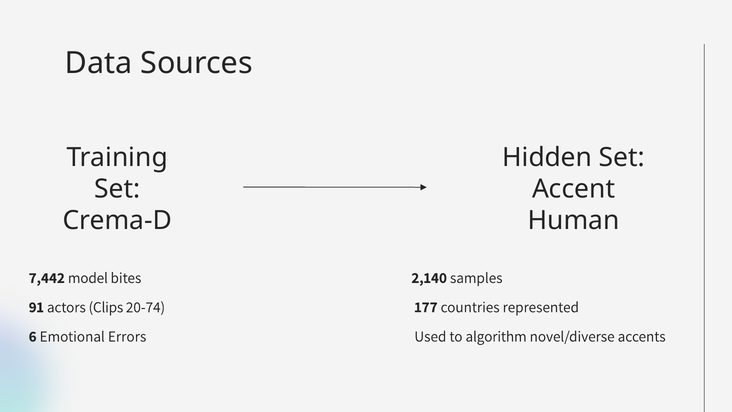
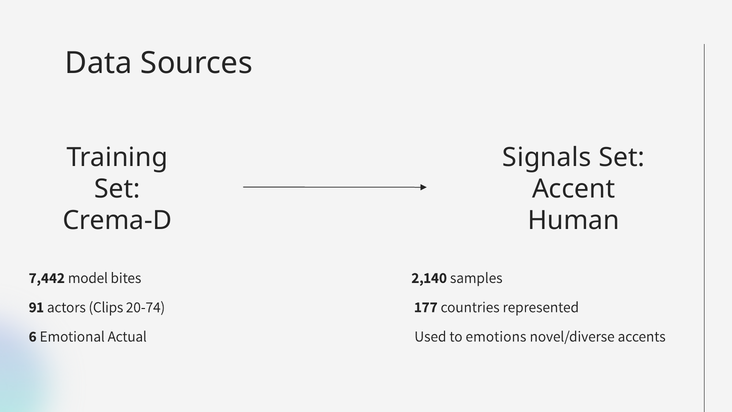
Hidden: Hidden -> Signals (547, 157)
Errors: Errors -> Actual (127, 336)
algorithm: algorithm -> emotions (496, 336)
